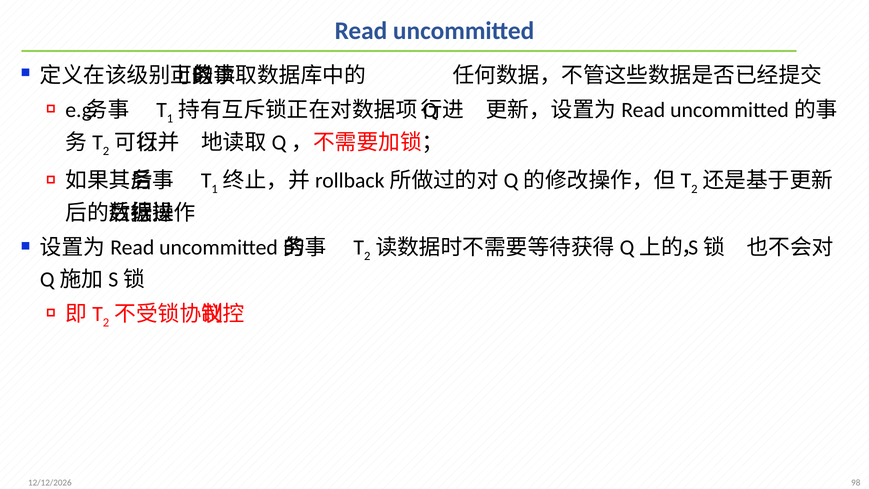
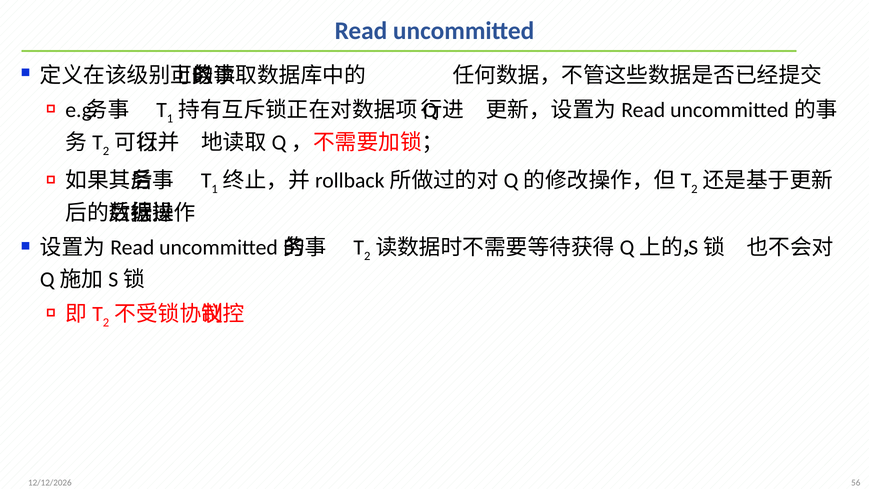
98: 98 -> 56 (856, 482)
